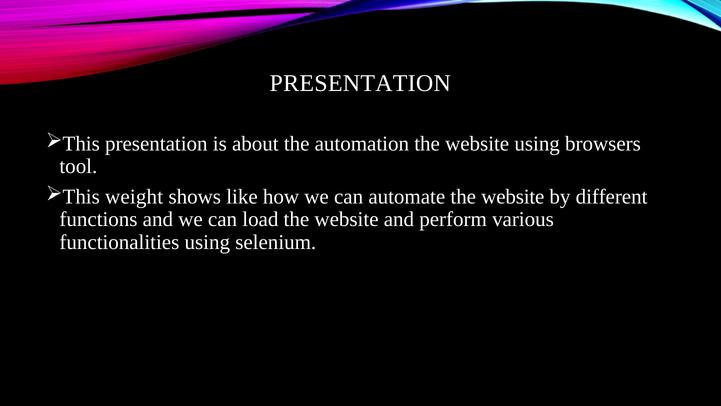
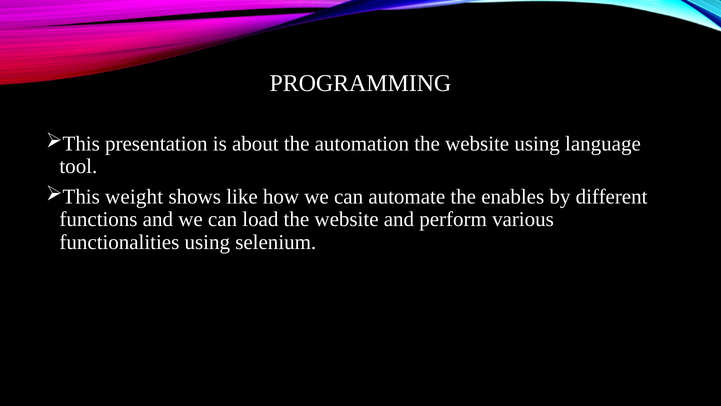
PRESENTATION: PRESENTATION -> PROGRAMMING (360, 83)
browsers: browsers -> language (603, 144)
automate the website: website -> enables (513, 197)
